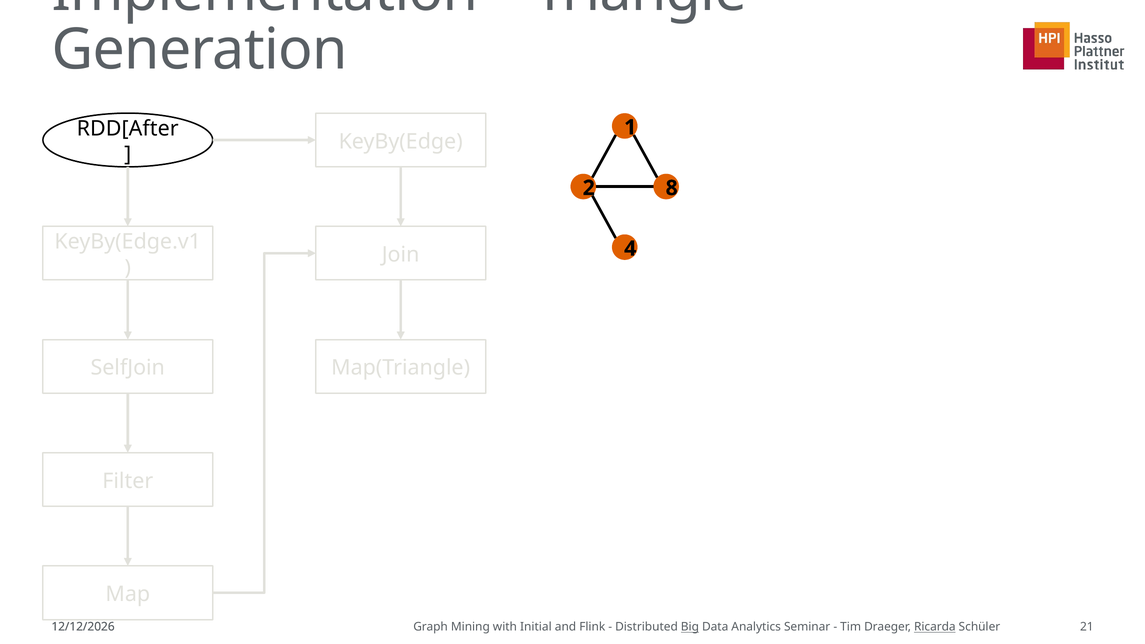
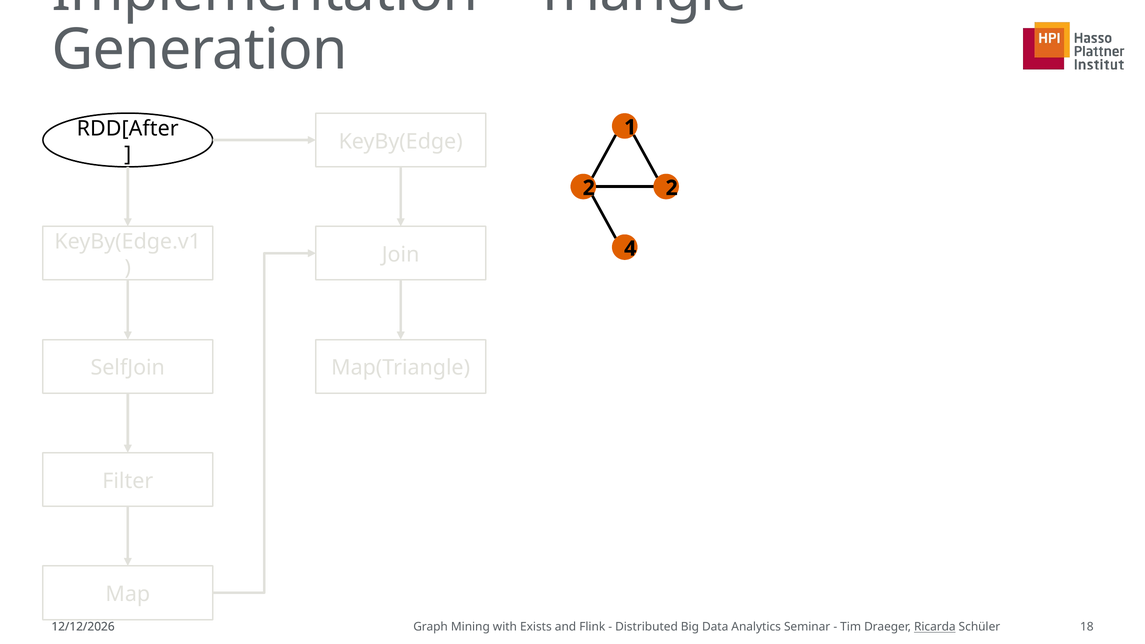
2 8: 8 -> 2 (672, 188)
Initial: Initial -> Exists (536, 627)
Big underline: present -> none (690, 627)
21: 21 -> 18 (1087, 627)
